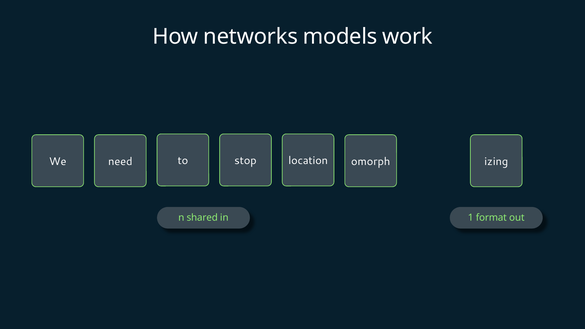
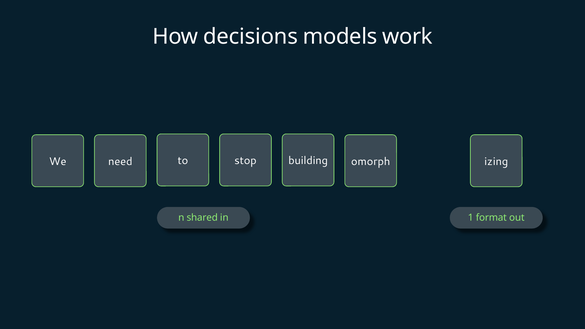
networks: networks -> decisions (251, 37)
location: location -> building (308, 161)
